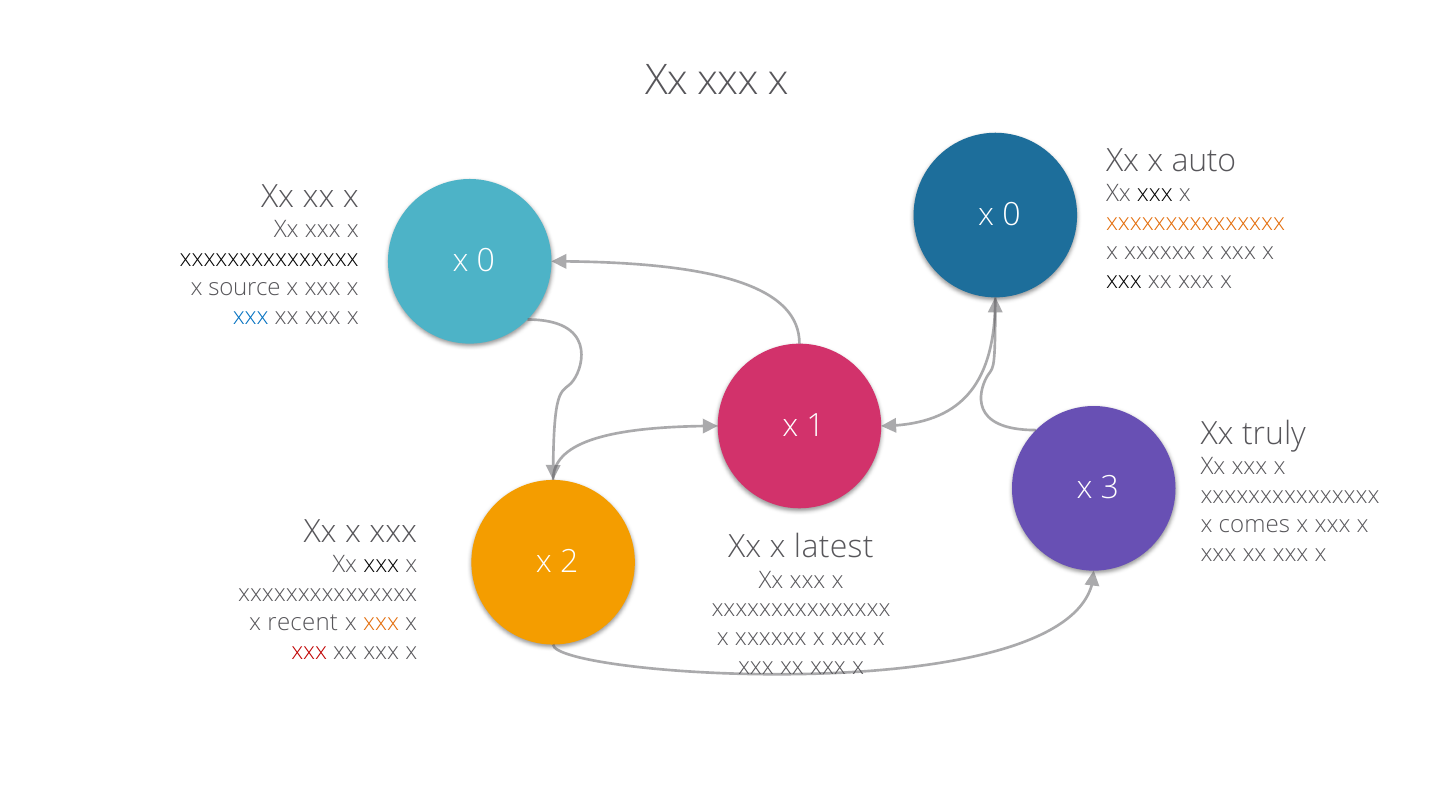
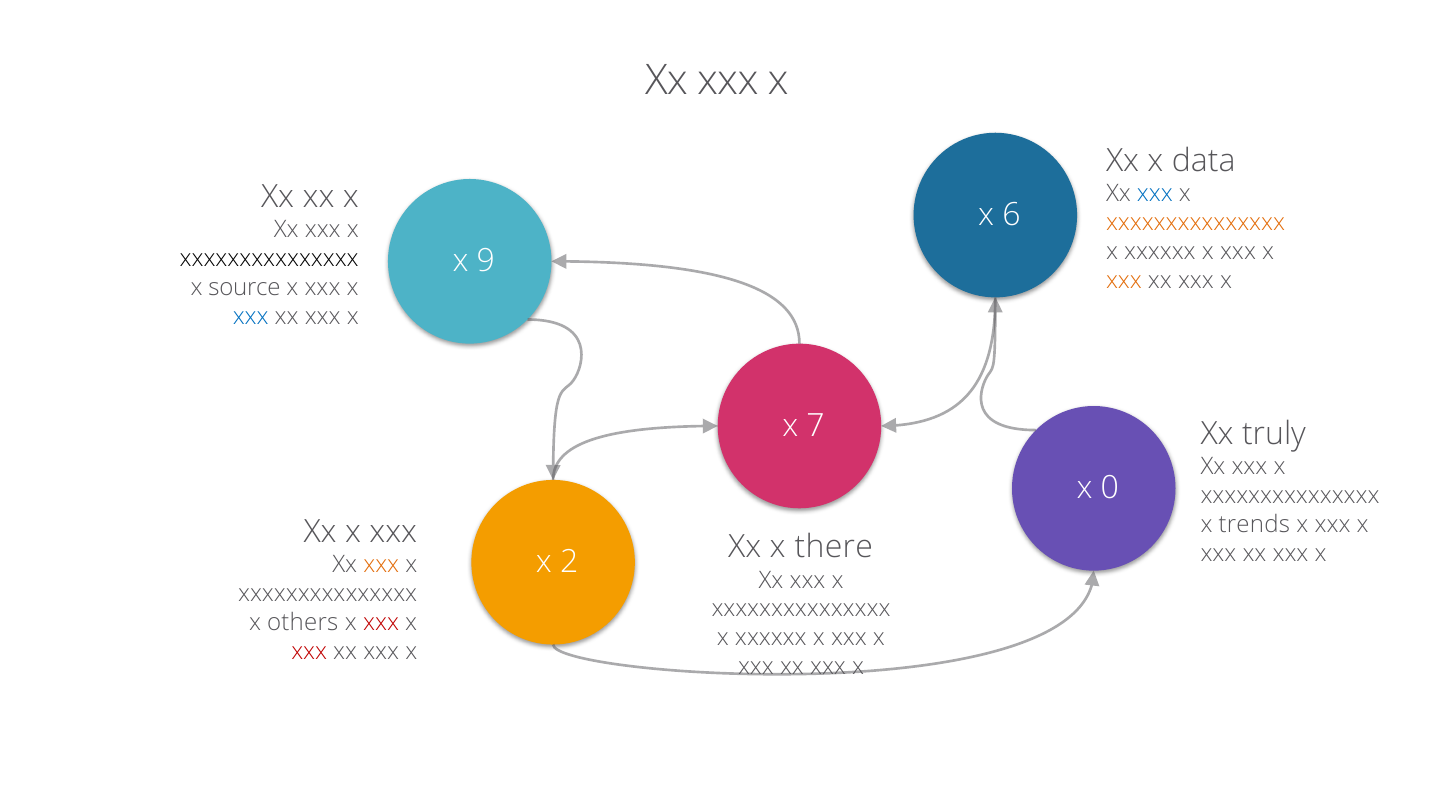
auto: auto -> data (1204, 160)
xxx colour: black -> blue (1155, 194)
0: 0 -> 6 (1011, 215)
0: 0 -> 9 (486, 261)
xxx colour: black -> orange (1124, 280)
1: 1 -> 7 (816, 426)
3: 3 -> 0 (1110, 488)
comes: comes -> trends (1254, 525)
latest: latest -> there (834, 547)
xxx colour: black -> orange (381, 565)
recent: recent -> others (303, 623)
xxx colour: orange -> red (381, 623)
